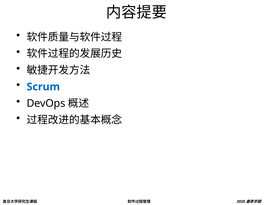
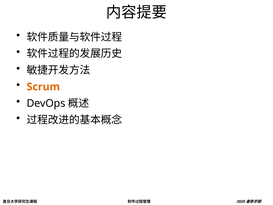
Scrum colour: blue -> orange (43, 87)
